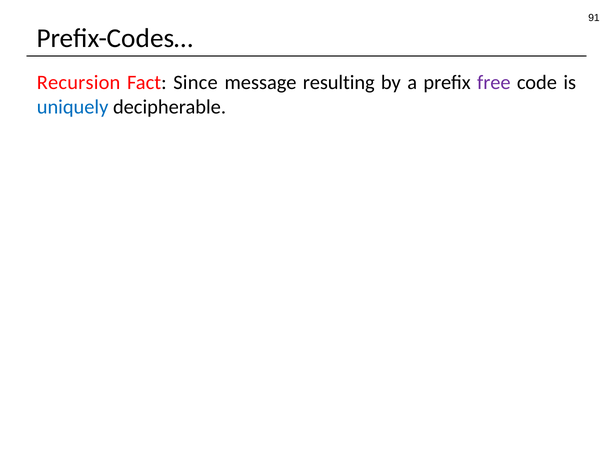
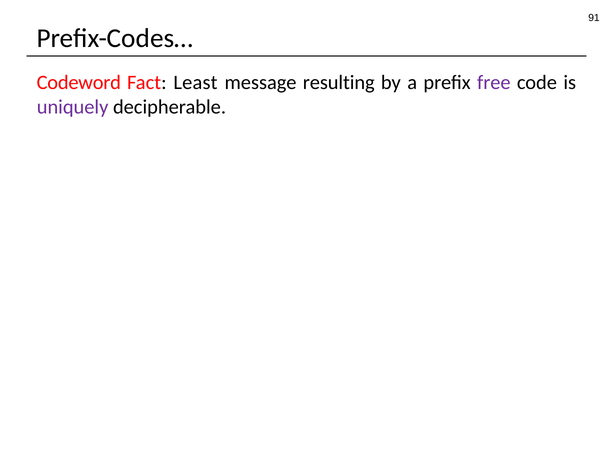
Recursion: Recursion -> Codeword (79, 83)
Since: Since -> Least (195, 83)
uniquely colour: blue -> purple (73, 107)
